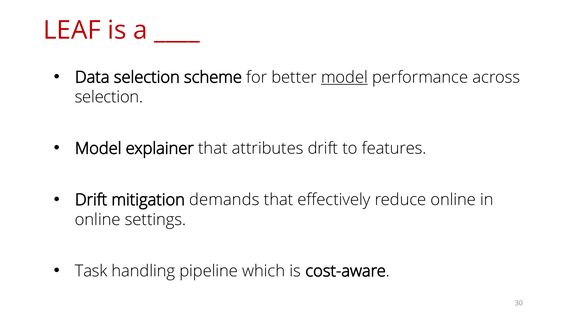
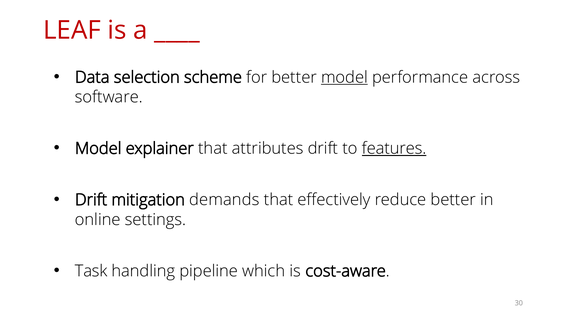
selection: selection -> software (109, 97)
features underline: none -> present (394, 149)
reduce online: online -> better (453, 200)
